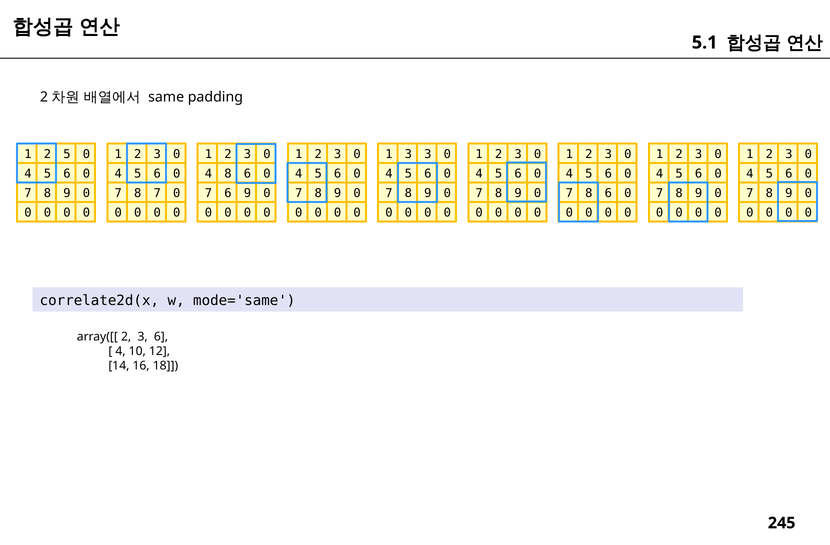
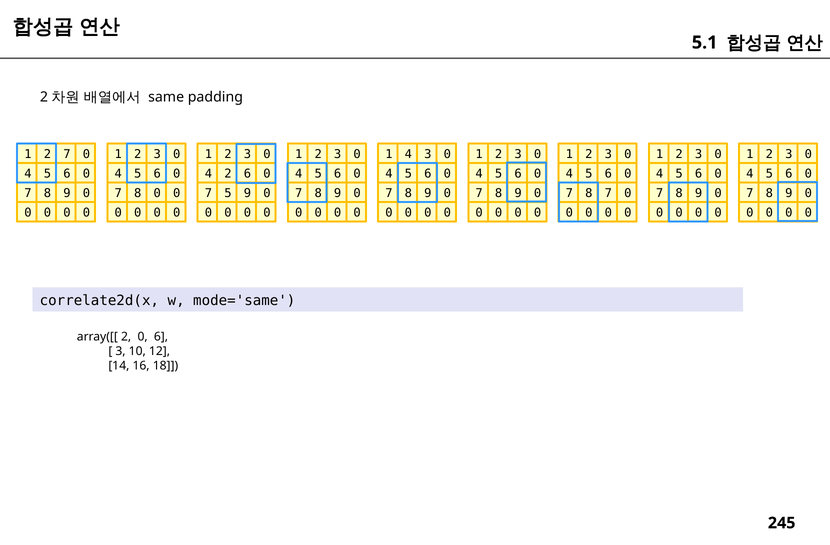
2 5: 5 -> 7 (67, 154)
1 3: 3 -> 4 (408, 154)
4 8: 8 -> 2 (228, 174)
8 7: 7 -> 0 (157, 193)
7 6: 6 -> 5 (228, 193)
7 8 6: 6 -> 7 (608, 193)
array([[ 2 3: 3 -> 0 (143, 337)
4: 4 -> 3 (120, 351)
